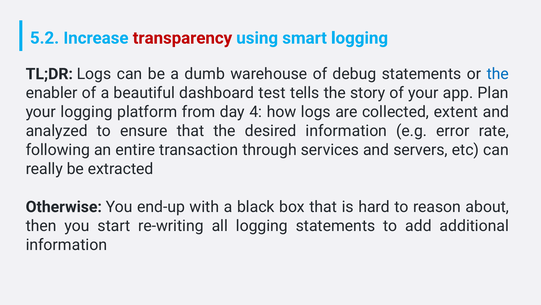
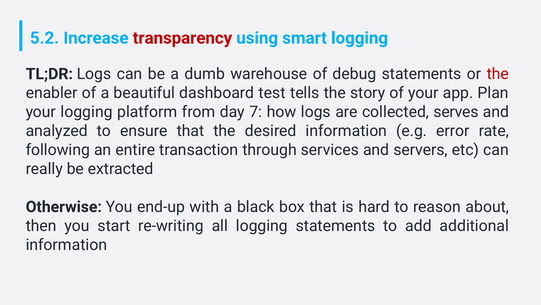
the colour: blue -> red (498, 74)
4: 4 -> 7 (256, 112)
extent: extent -> serves (456, 112)
